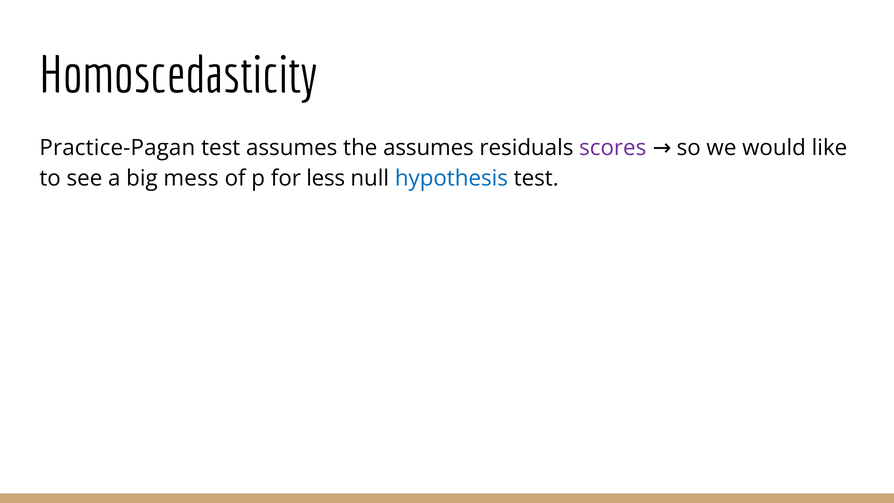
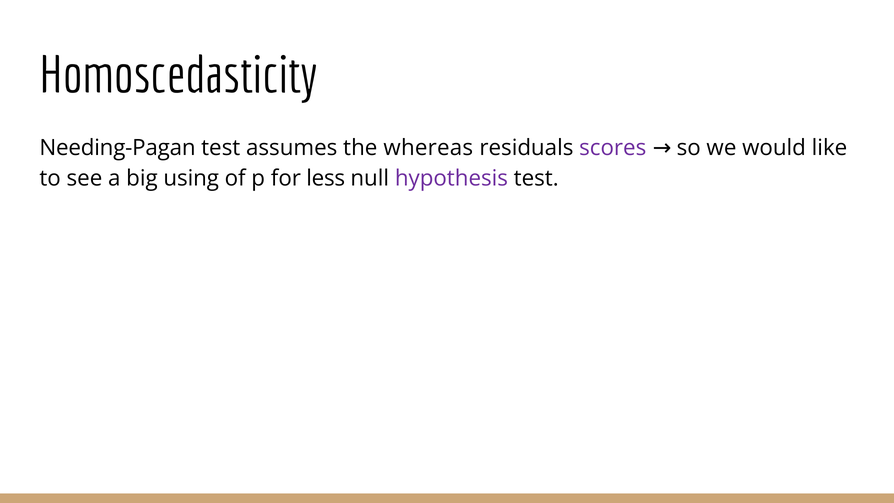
Practice-Pagan: Practice-Pagan -> Needing-Pagan (118, 148)
the assumes: assumes -> whereas (428, 148)
mess: mess -> using (191, 179)
hypothesis colour: blue -> purple (451, 179)
